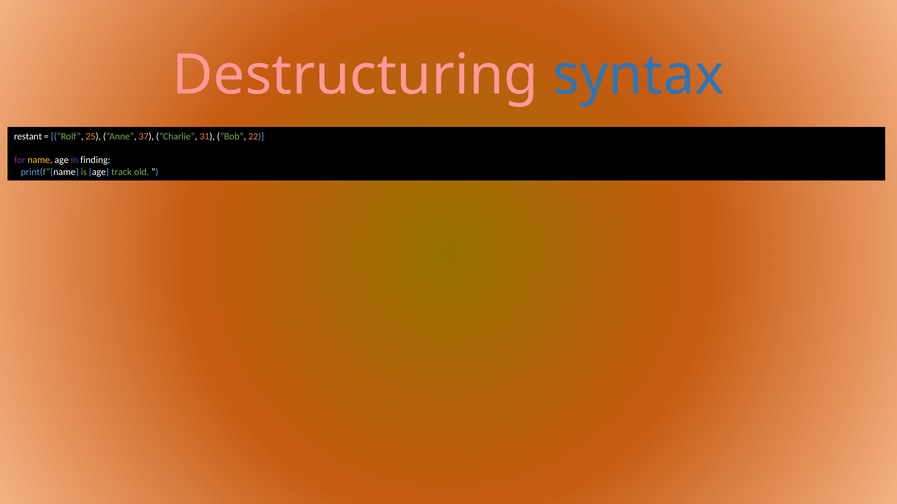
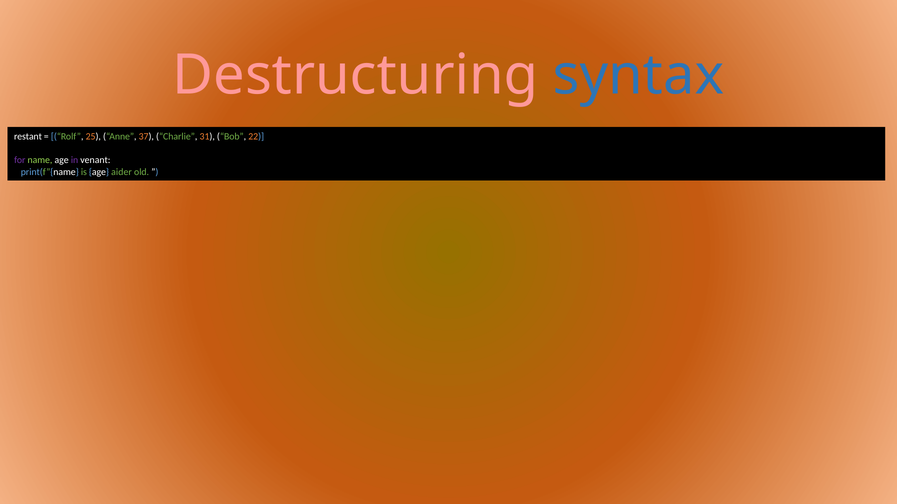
name colour: yellow -> light green (40, 160)
finding: finding -> venant (95, 160)
track: track -> aider (122, 172)
